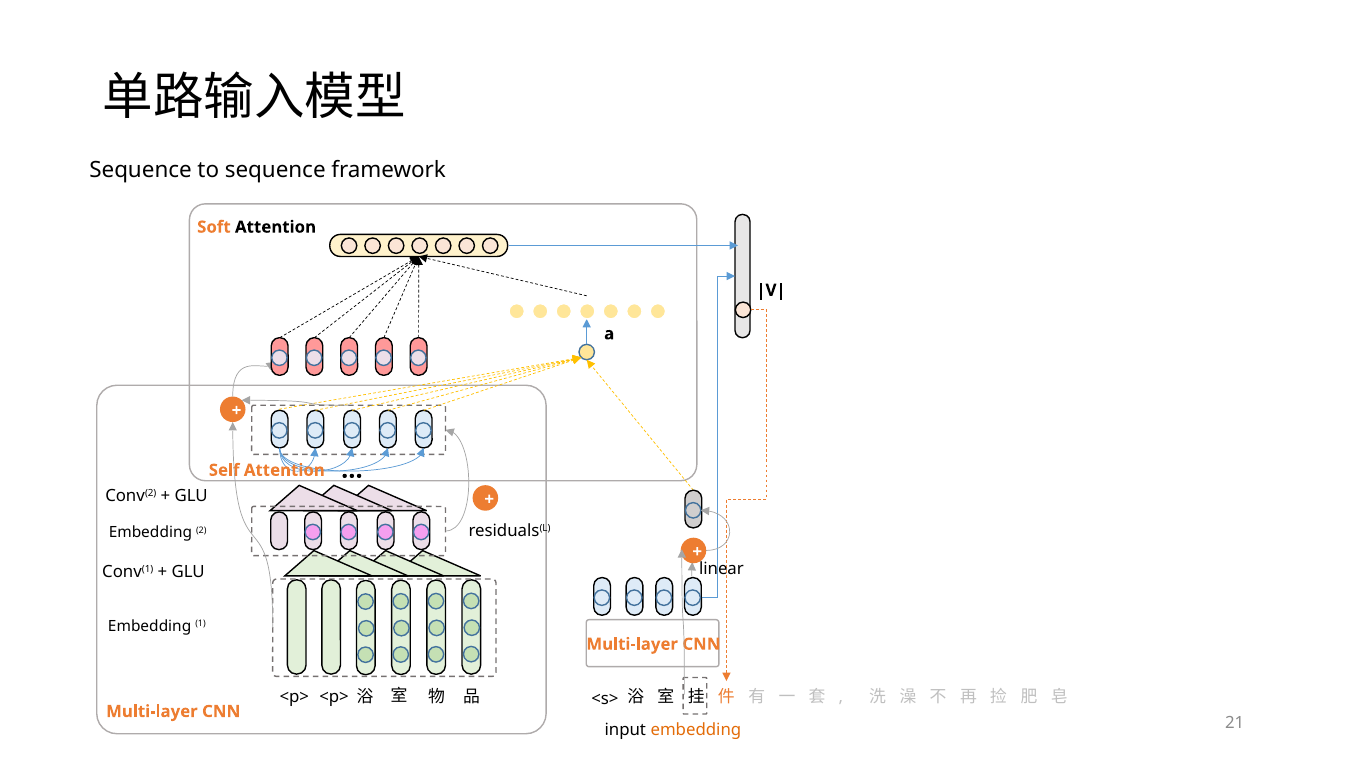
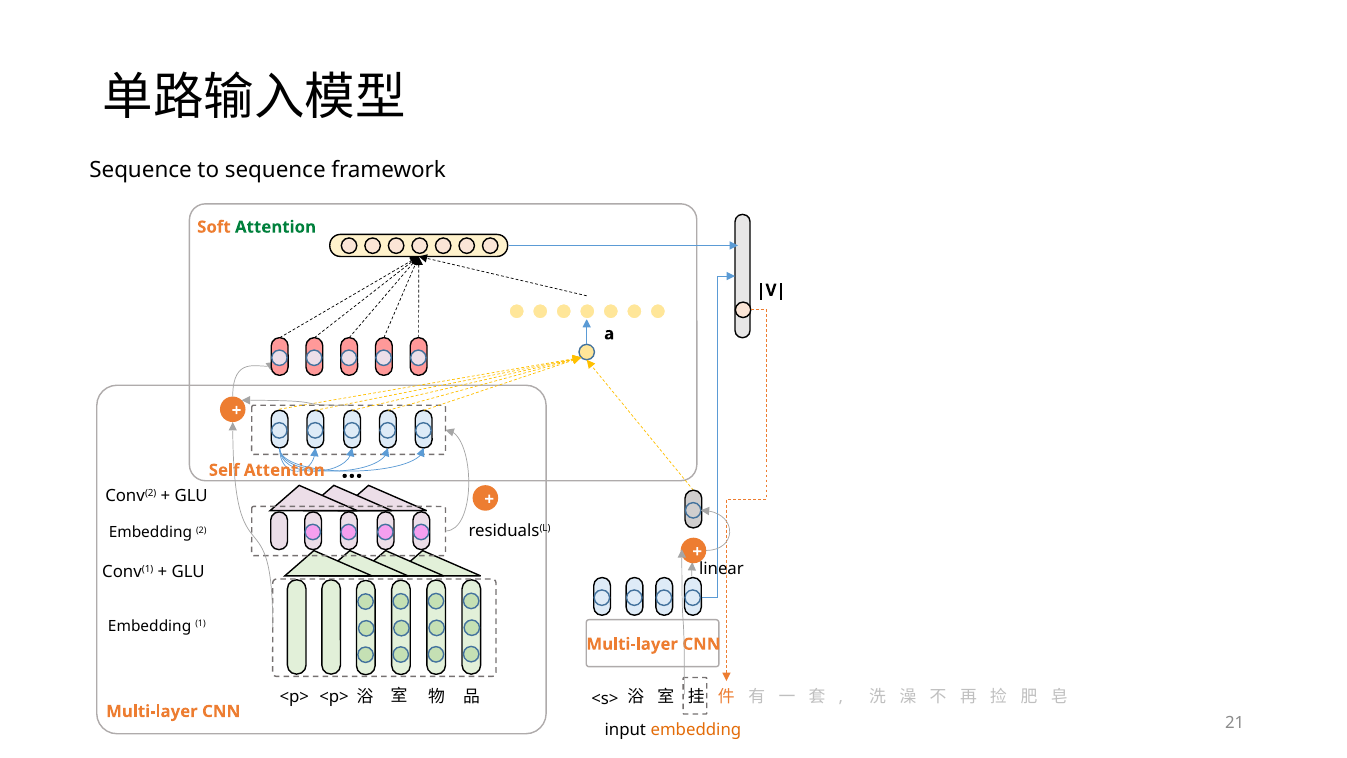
Attention colour: black -> green (276, 227)
